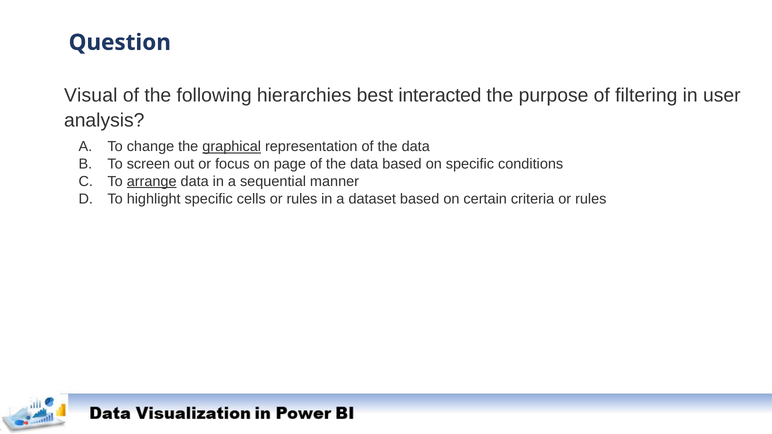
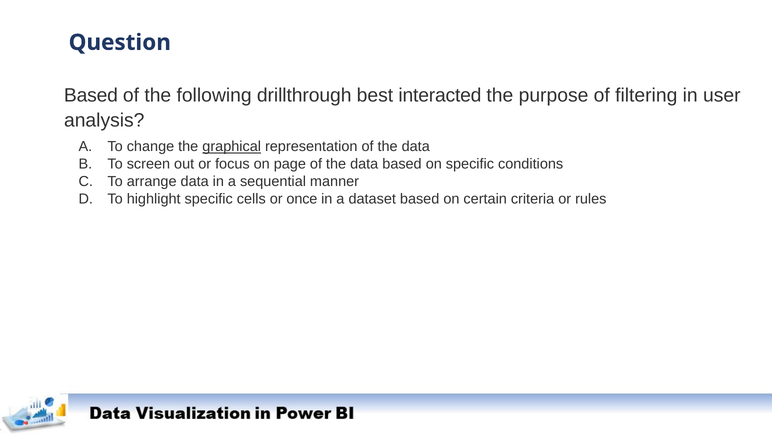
Visual: Visual -> Based (91, 96)
hierarchies: hierarchies -> drillthrough (304, 96)
arrange underline: present -> none (152, 182)
cells or rules: rules -> once (302, 199)
